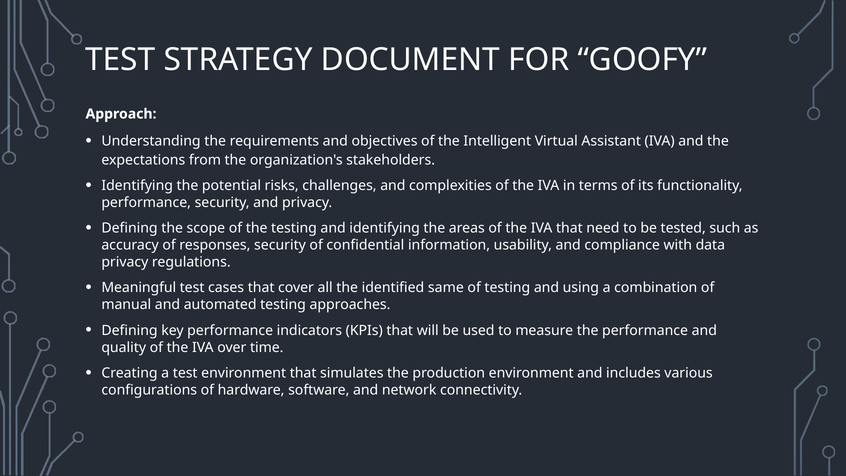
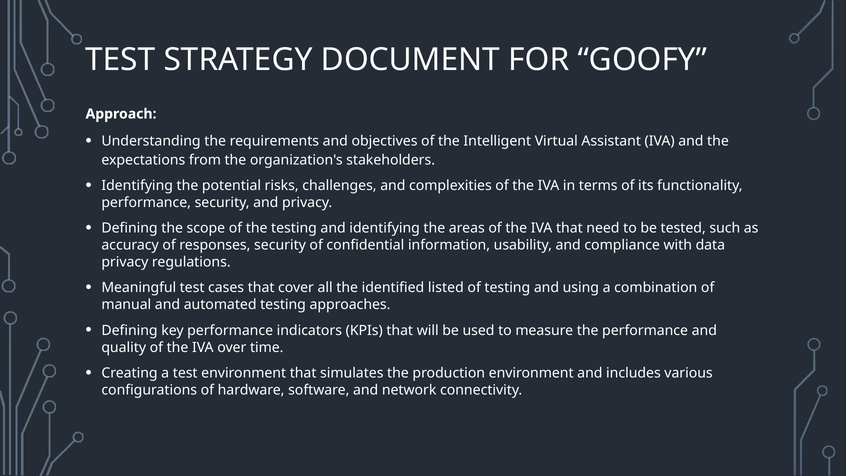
same: same -> listed (446, 288)
